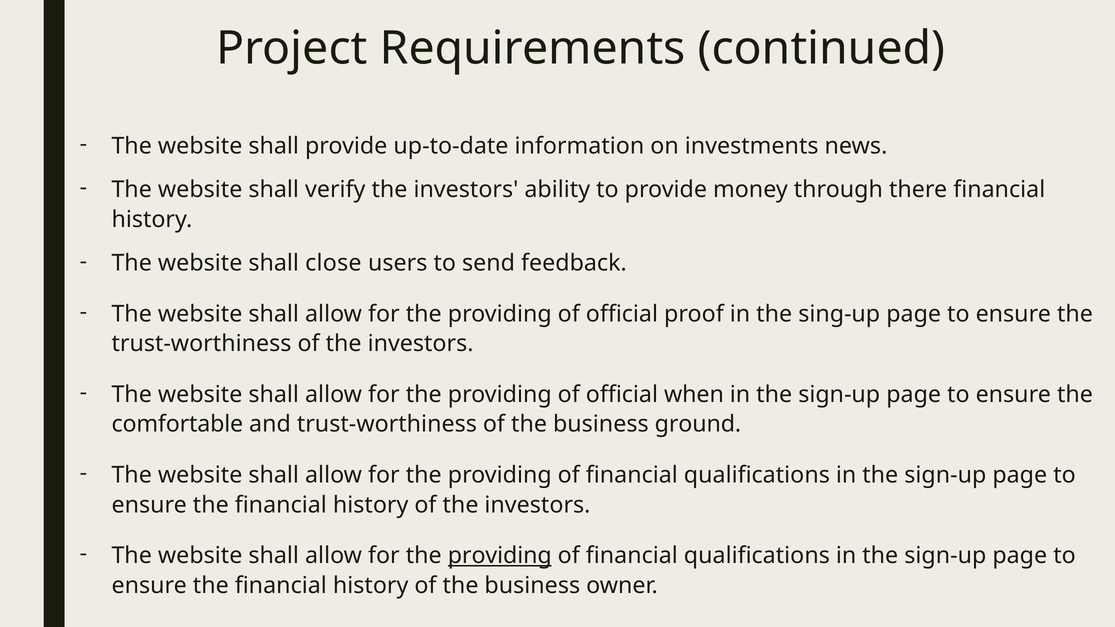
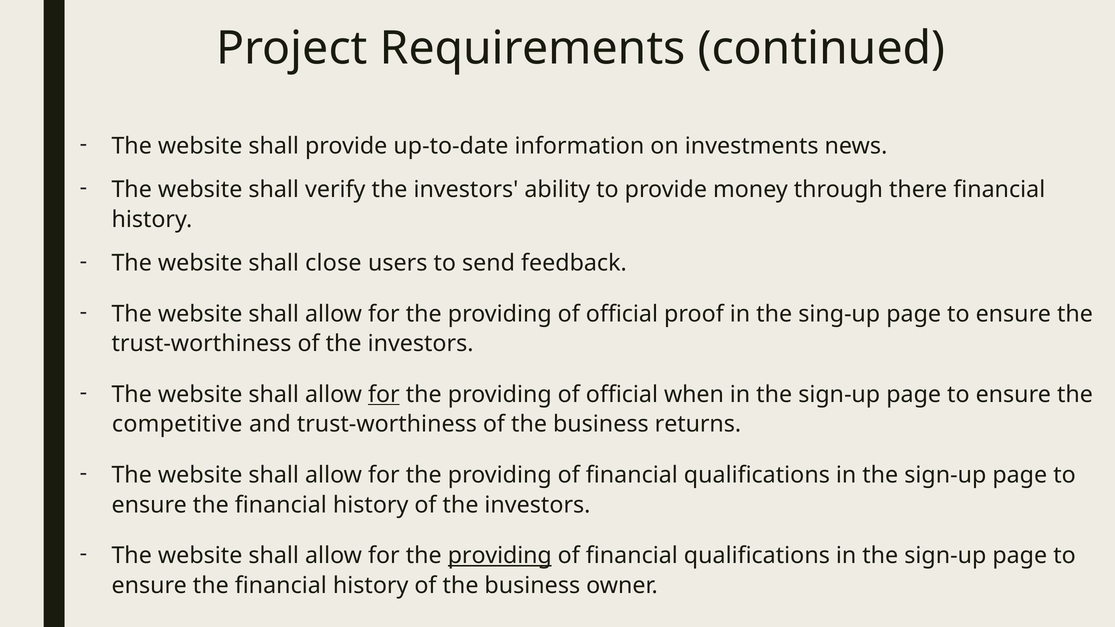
for underline: none -> present (384, 395)
comfortable: comfortable -> competitive (177, 424)
ground: ground -> returns (698, 424)
